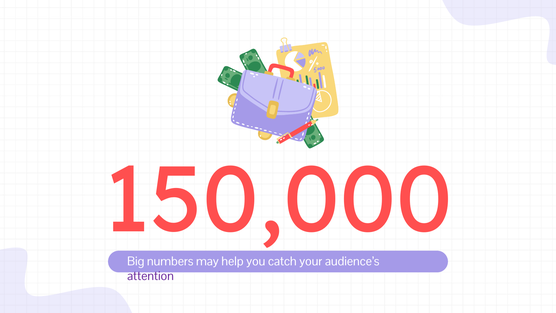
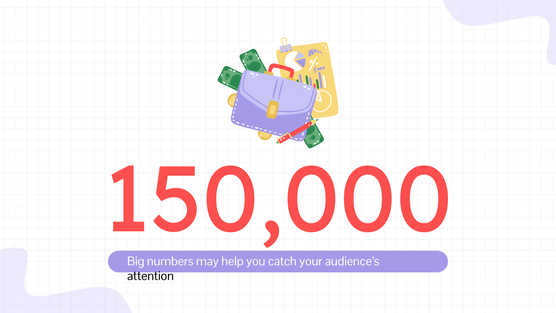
attention colour: purple -> black (150, 276)
